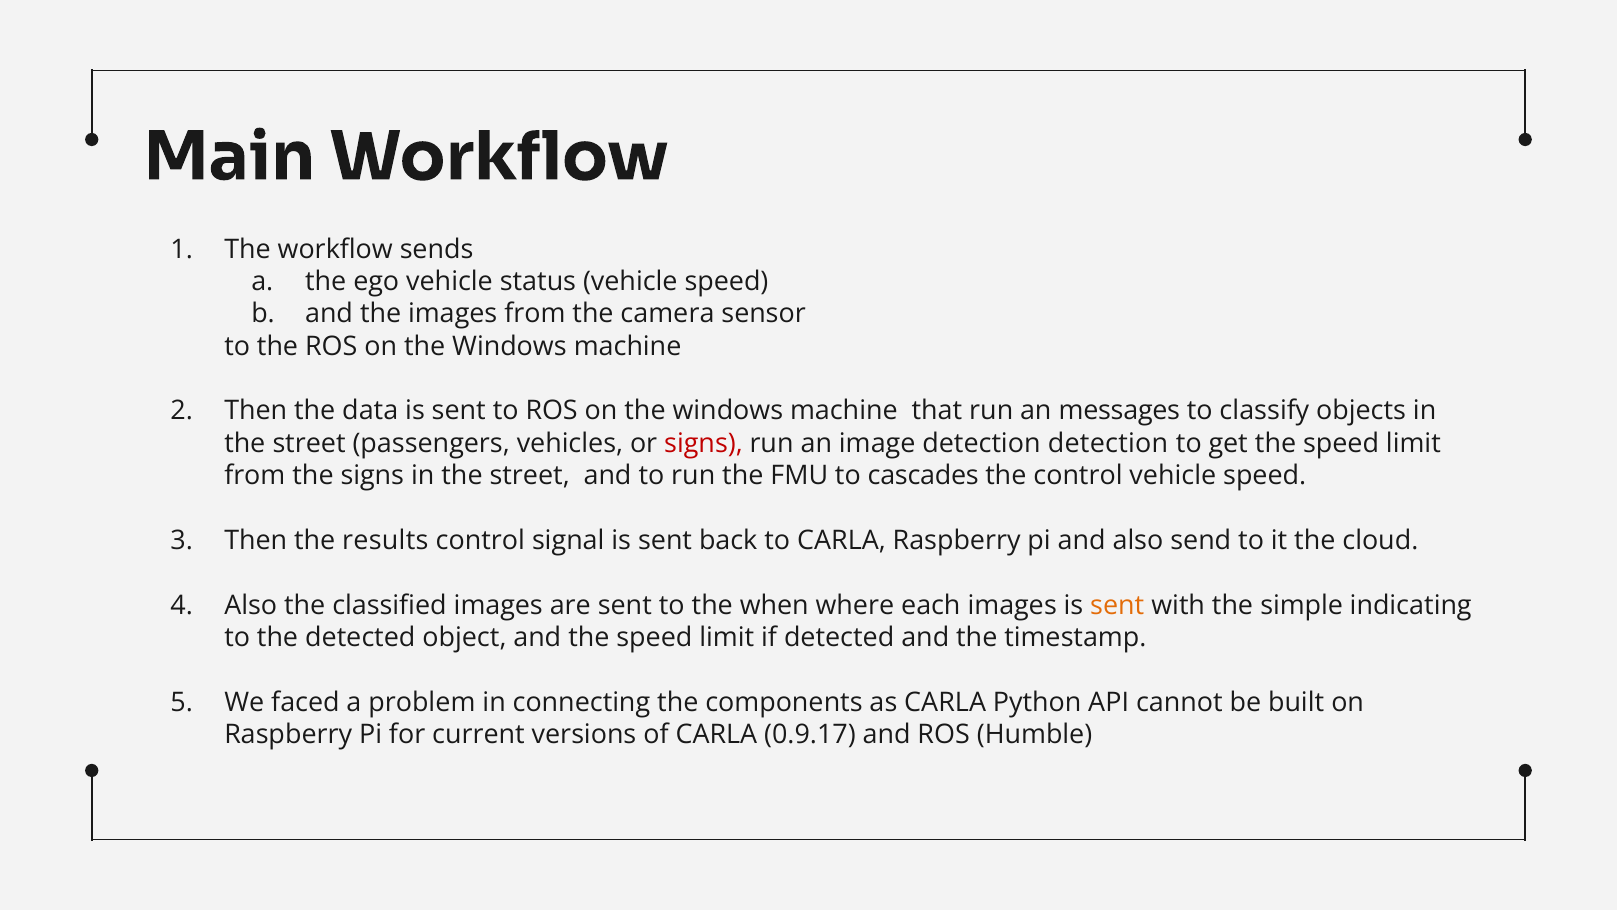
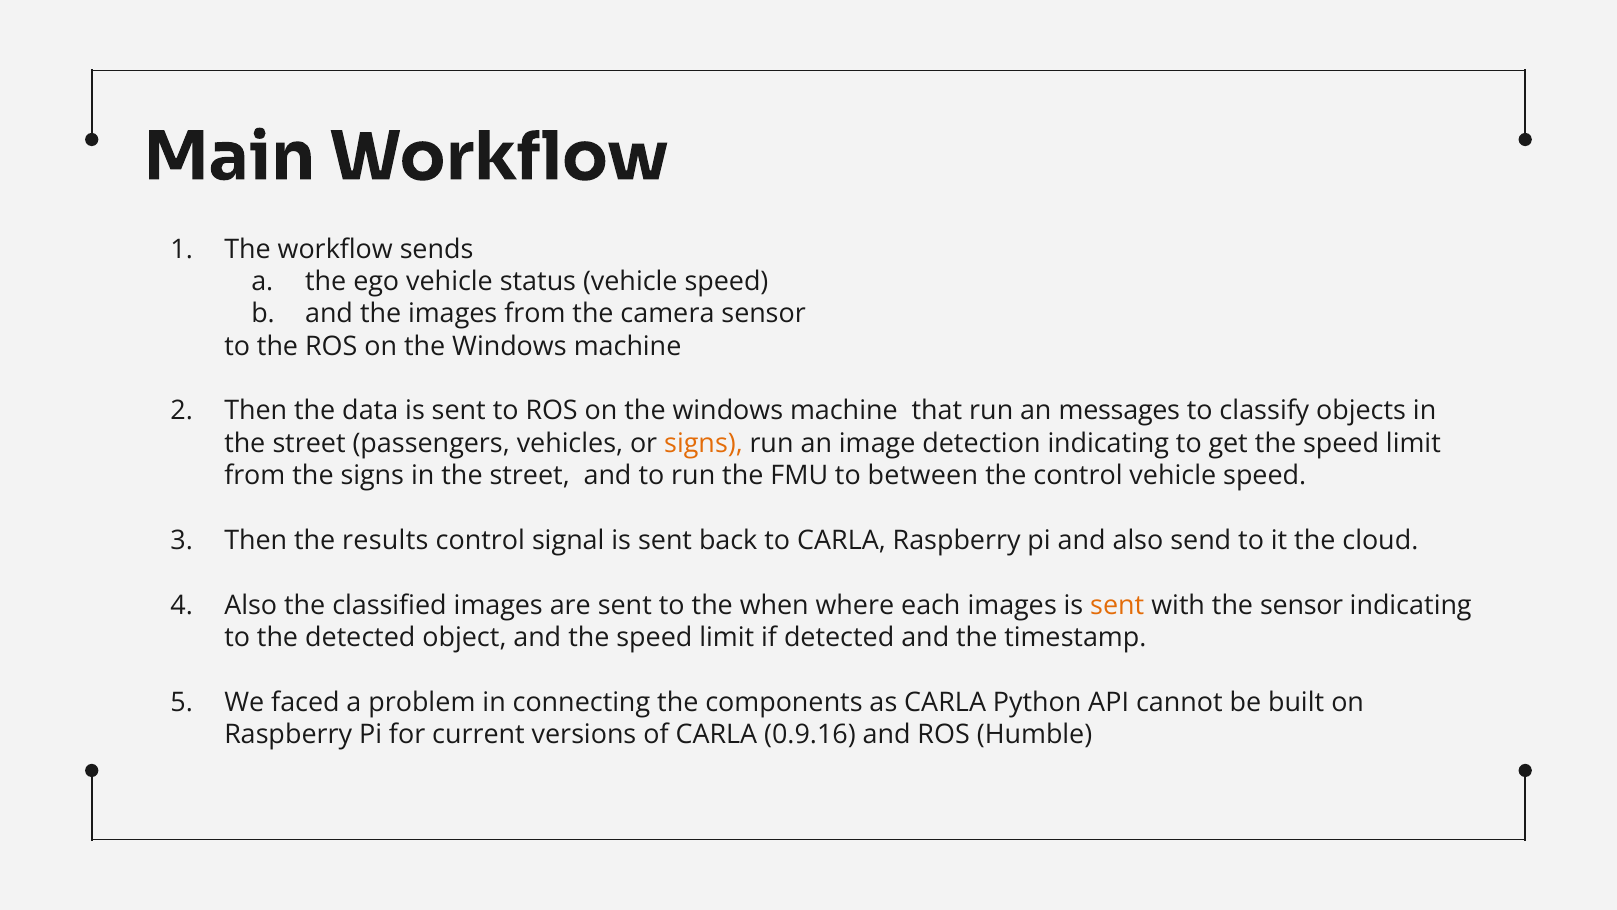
signs colour: red -> orange (703, 443)
detection detection: detection -> indicating (1108, 443)
cascades: cascades -> between (923, 476)
the simple: simple -> sensor (1302, 605)
0.9.17: 0.9.17 -> 0.9.16 (810, 734)
